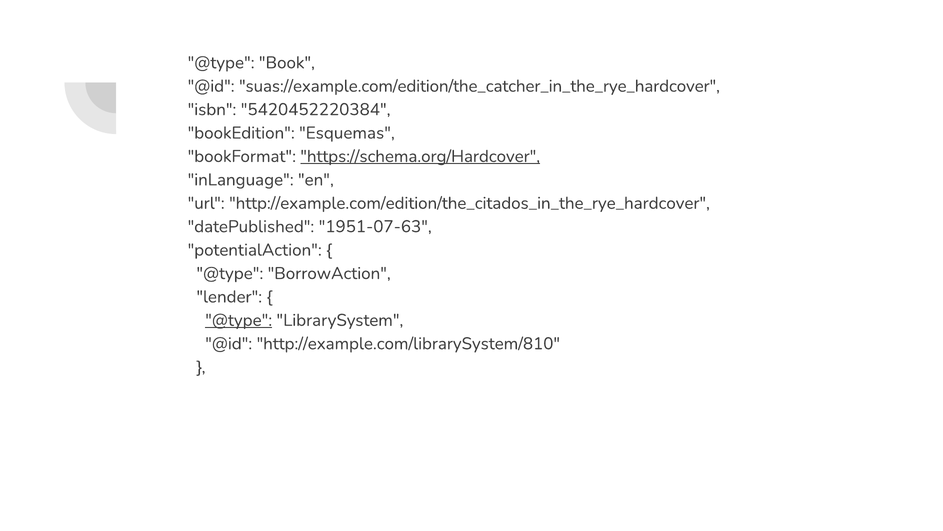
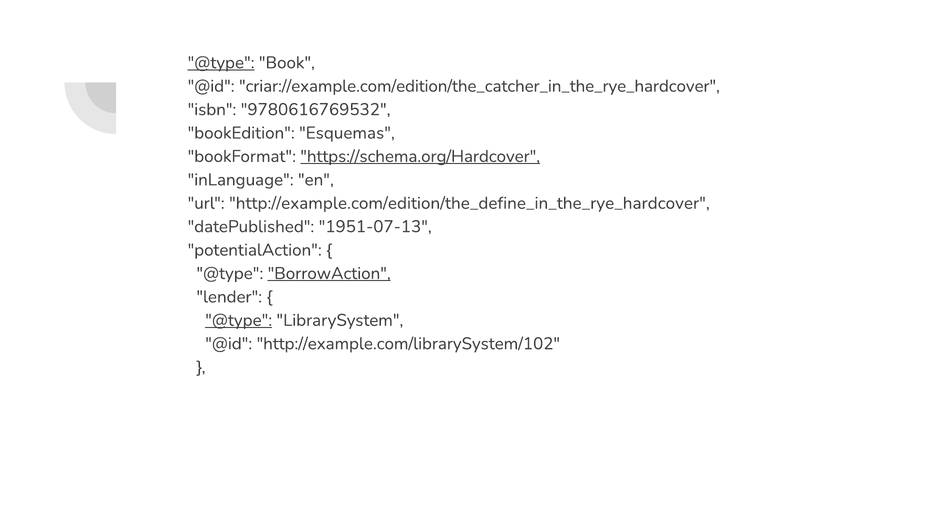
@type underline: none -> present (221, 63)
suas://example.com/edition/the_catcher_in_the_rye_hardcover: suas://example.com/edition/the_catcher_in_the_rye_hardcover -> criar://example.com/edition/the_catcher_in_the_rye_hardcover (479, 86)
5420452220384: 5420452220384 -> 9780616769532 (316, 109)
http://example.com/edition/the_citados_in_the_rye_hardcover: http://example.com/edition/the_citados_in_the_rye_hardcover -> http://example.com/edition/the_define_in_the_rye_hardcover (469, 203)
1951-07-63: 1951-07-63 -> 1951-07-13 (375, 226)
BorrowAction underline: none -> present (329, 273)
http://example.com/librarySystem/810: http://example.com/librarySystem/810 -> http://example.com/librarySystem/102 (408, 343)
